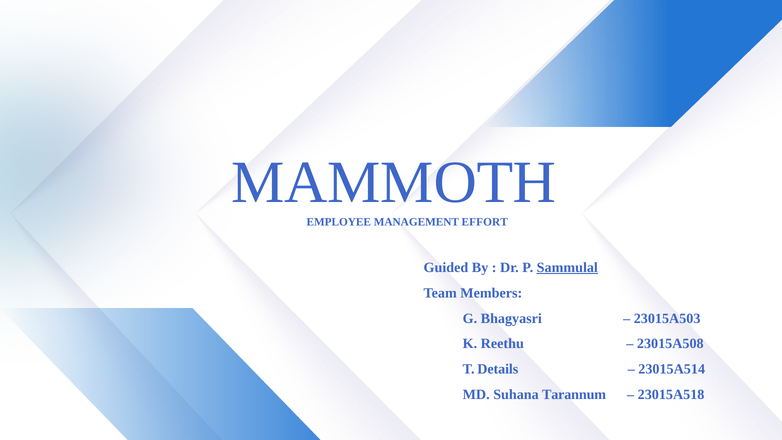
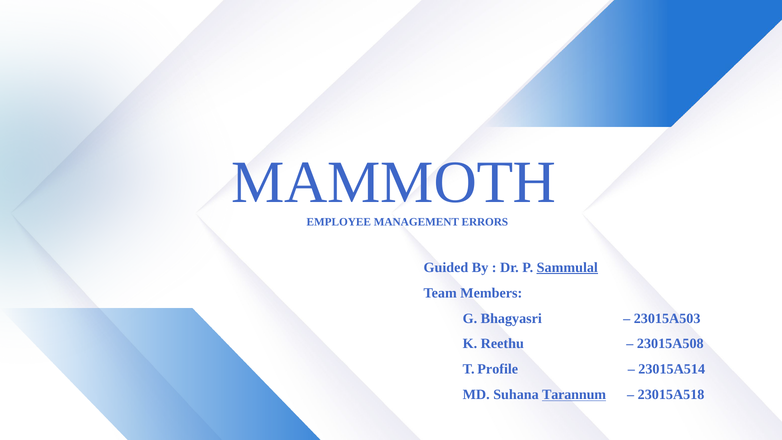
EFFORT: EFFORT -> ERRORS (485, 222)
Details: Details -> Profile (498, 369)
Tarannum underline: none -> present (574, 395)
